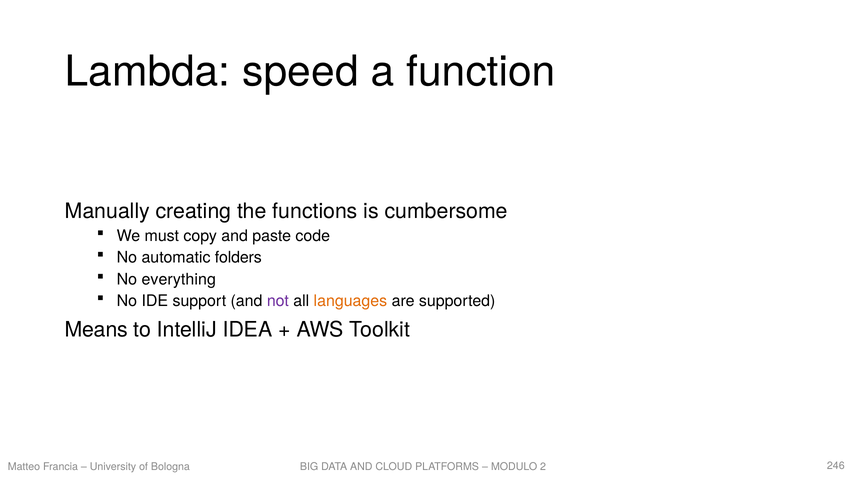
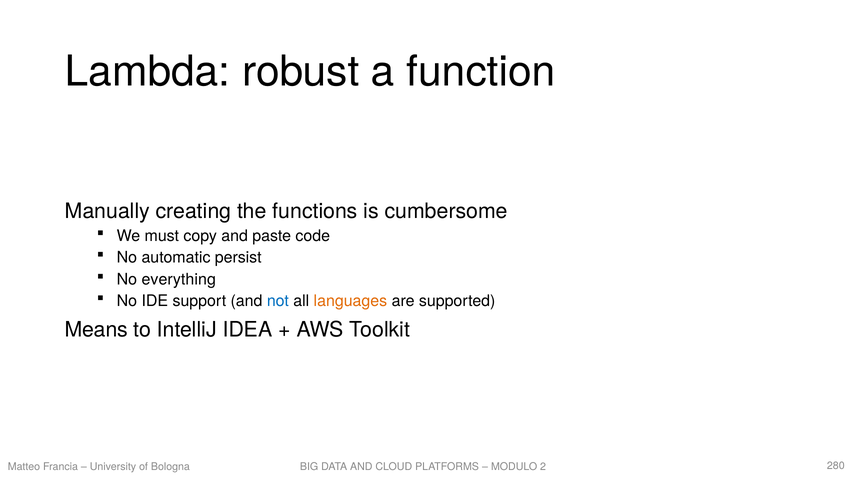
speed: speed -> robust (301, 71)
folders: folders -> persist (238, 257)
not colour: purple -> blue (278, 301)
246: 246 -> 280 (836, 465)
